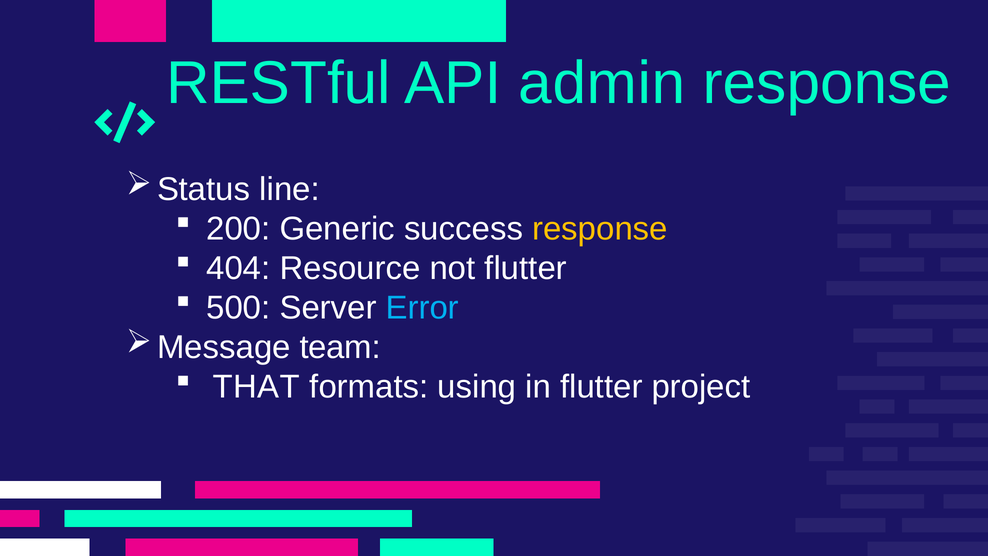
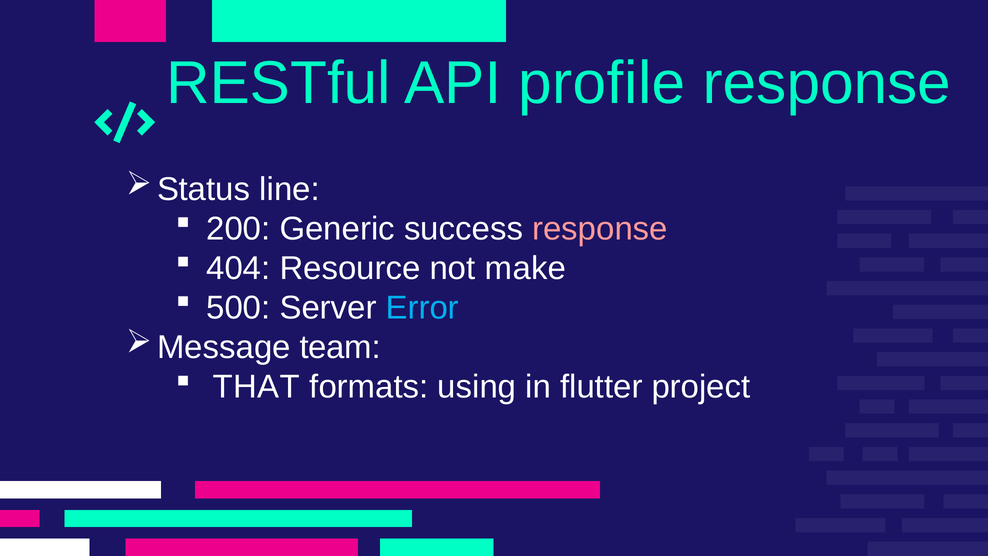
admin: admin -> profile (602, 83)
response colour: yellow -> pink (600, 229)
not flutter: flutter -> make (526, 268)
